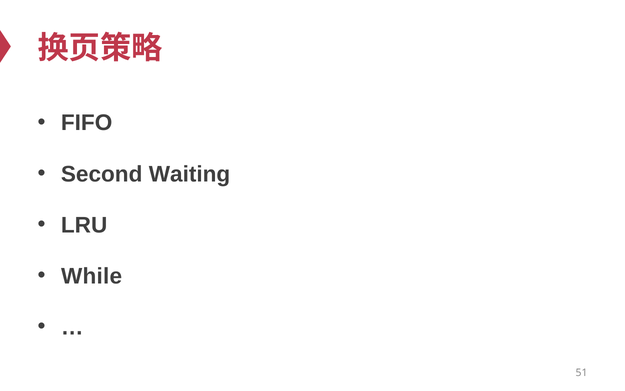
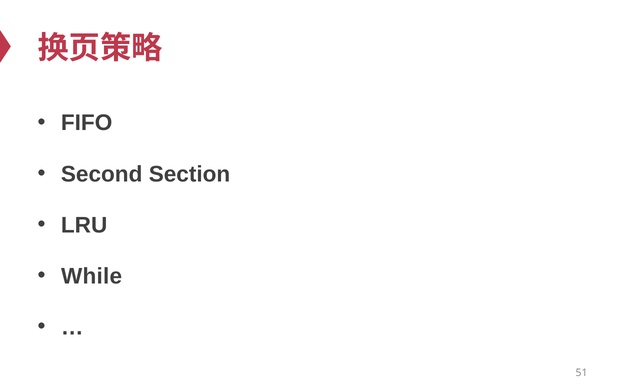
Waiting: Waiting -> Section (190, 174)
